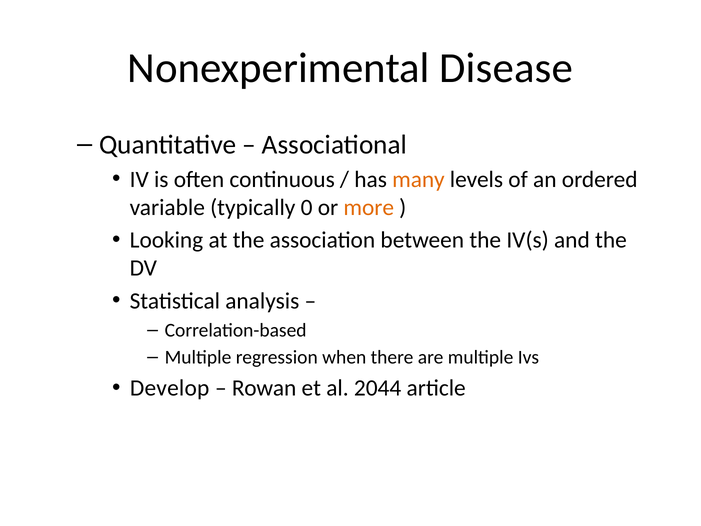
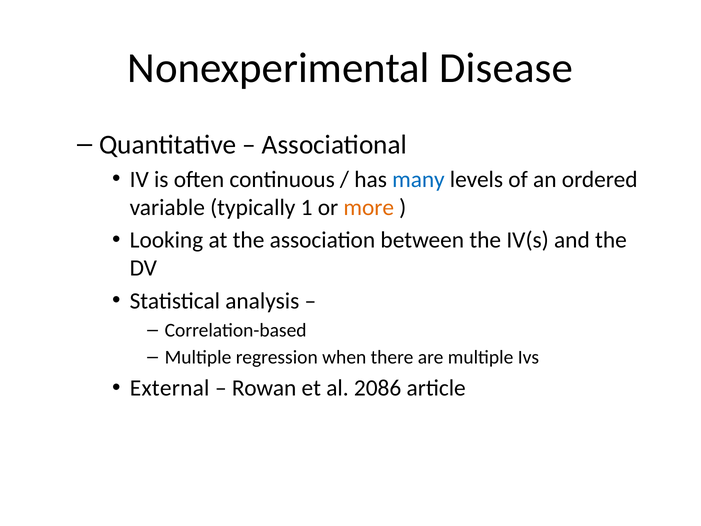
many colour: orange -> blue (418, 179)
0: 0 -> 1 (307, 207)
Develop: Develop -> External (170, 388)
2044: 2044 -> 2086 (378, 388)
